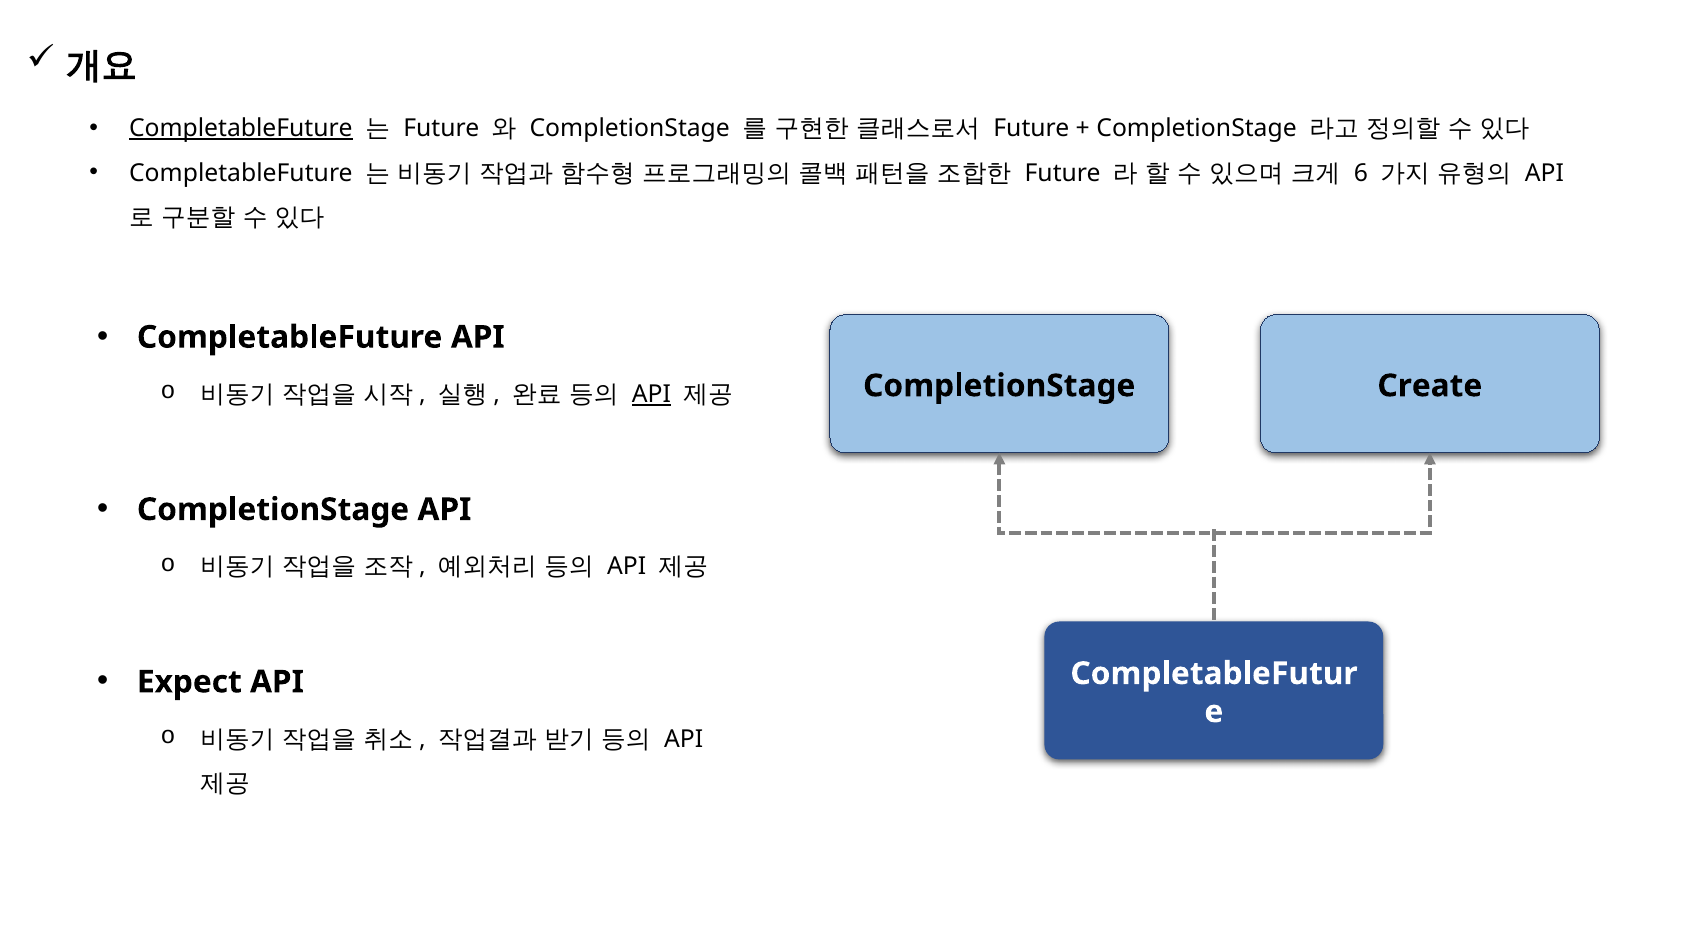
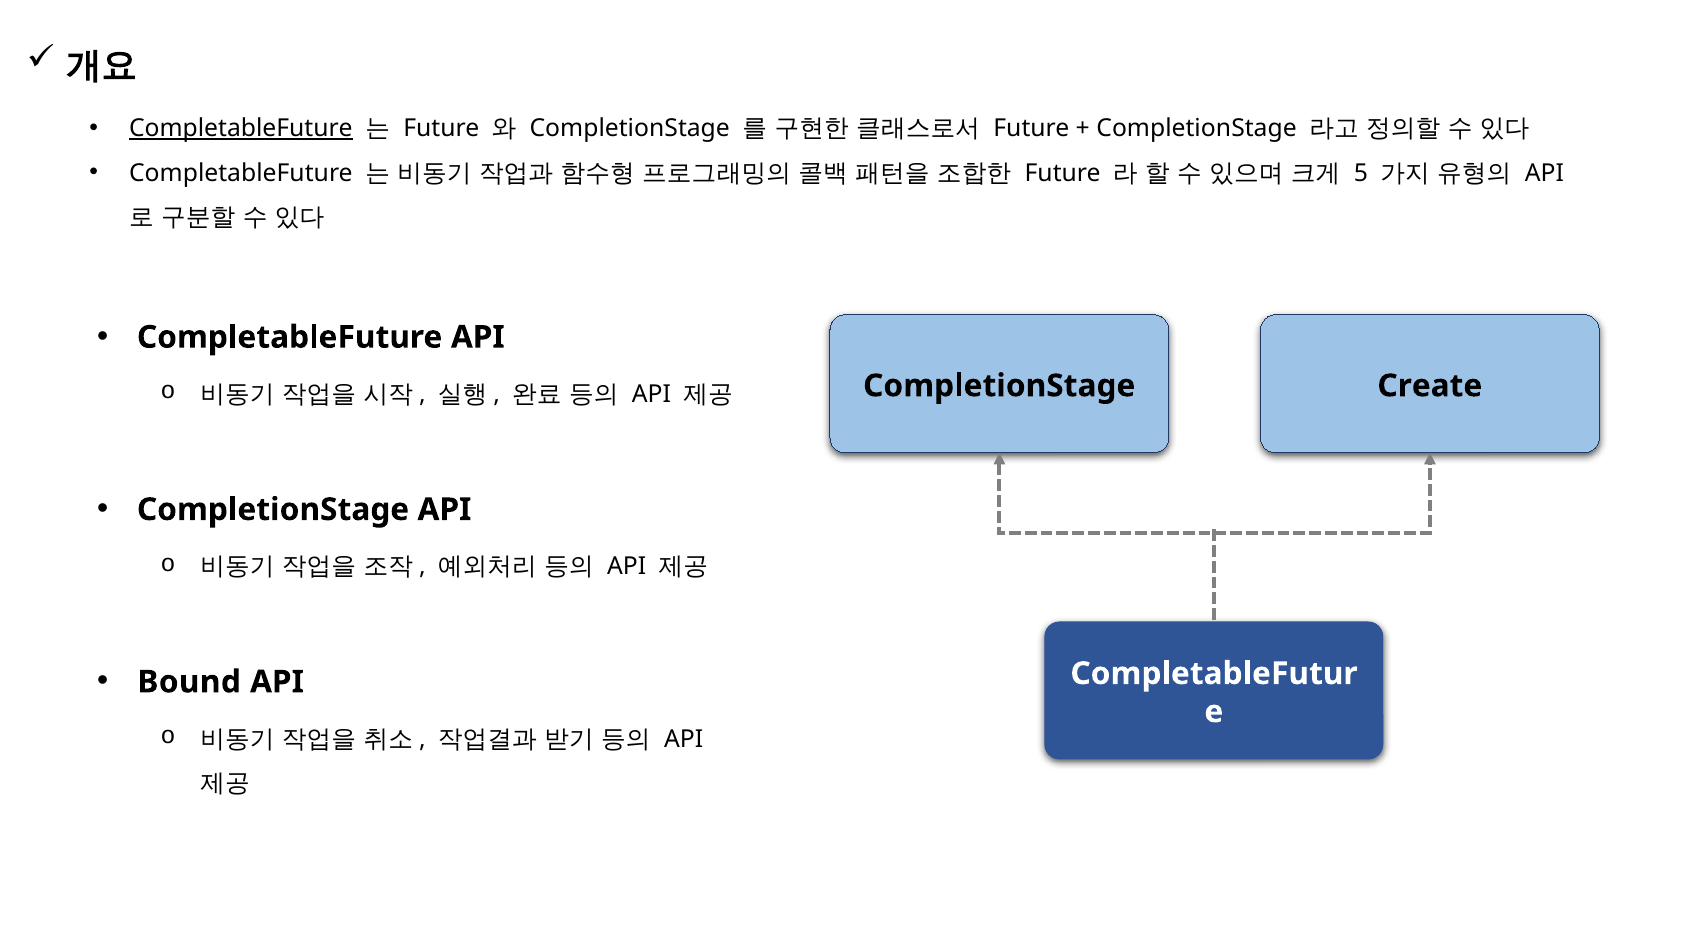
6: 6 -> 5 (1361, 173)
API underline: present -> none (651, 394)
Expect: Expect -> Bound (189, 682)
